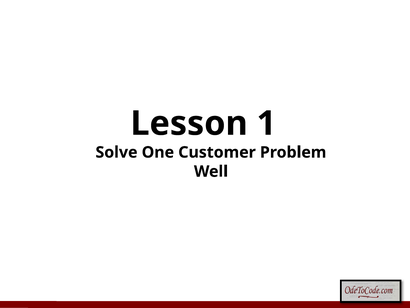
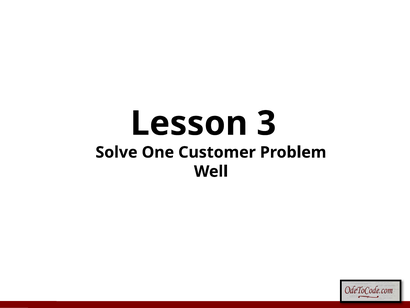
1: 1 -> 3 (266, 123)
